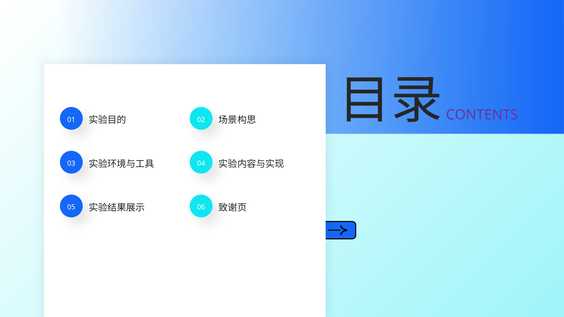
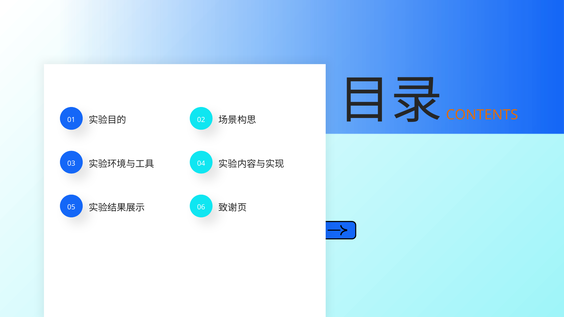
CONTENTS colour: purple -> orange (482, 115)
